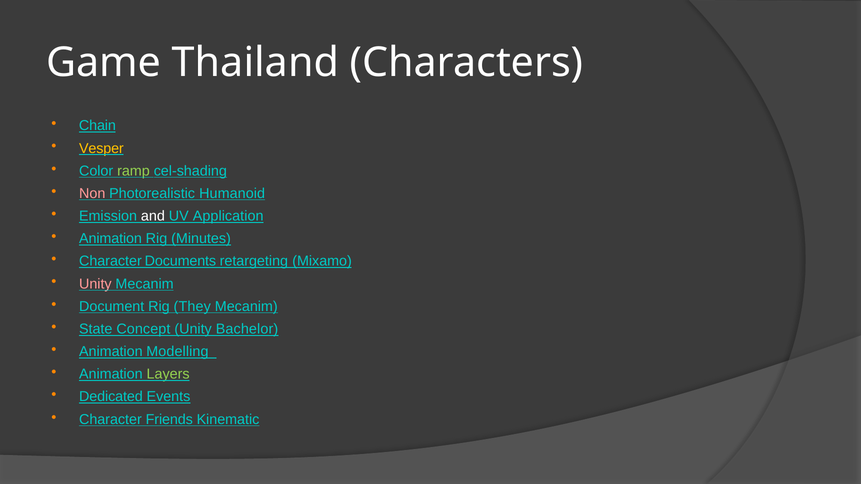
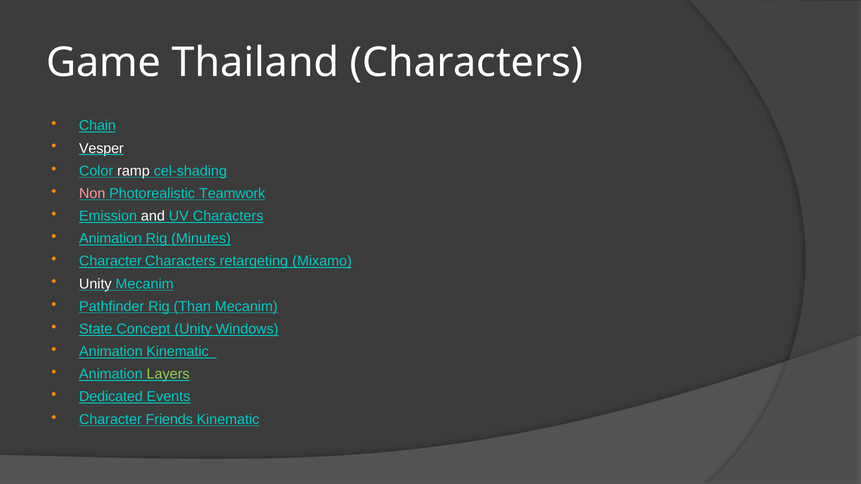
Vesper colour: yellow -> white (101, 148)
ramp colour: light green -> white (133, 171)
Humanoid: Humanoid -> Teamwork (232, 194)
UV Application: Application -> Characters (228, 216)
Character Documents: Documents -> Characters (180, 261)
Unity colour: pink -> white (95, 284)
Document: Document -> Pathfinder (112, 307)
They: They -> Than (192, 307)
Bachelor: Bachelor -> Windows (247, 329)
Animation Modelling: Modelling -> Kinematic (177, 352)
